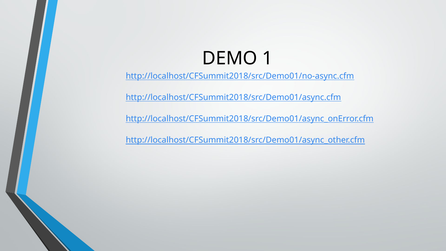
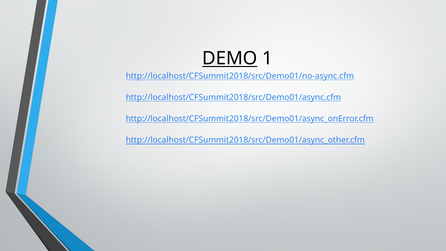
DEMO underline: none -> present (230, 58)
